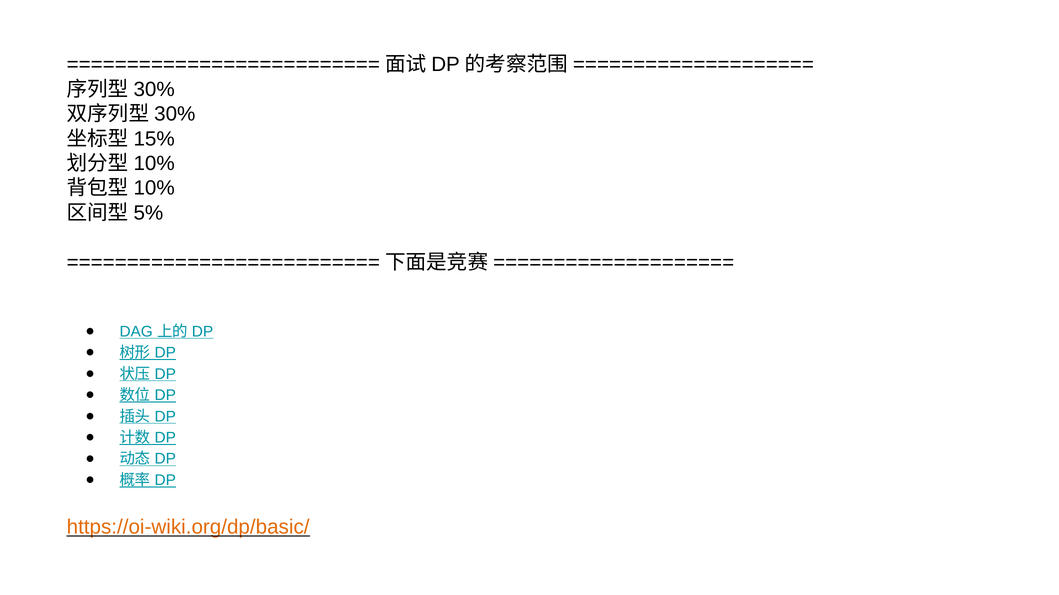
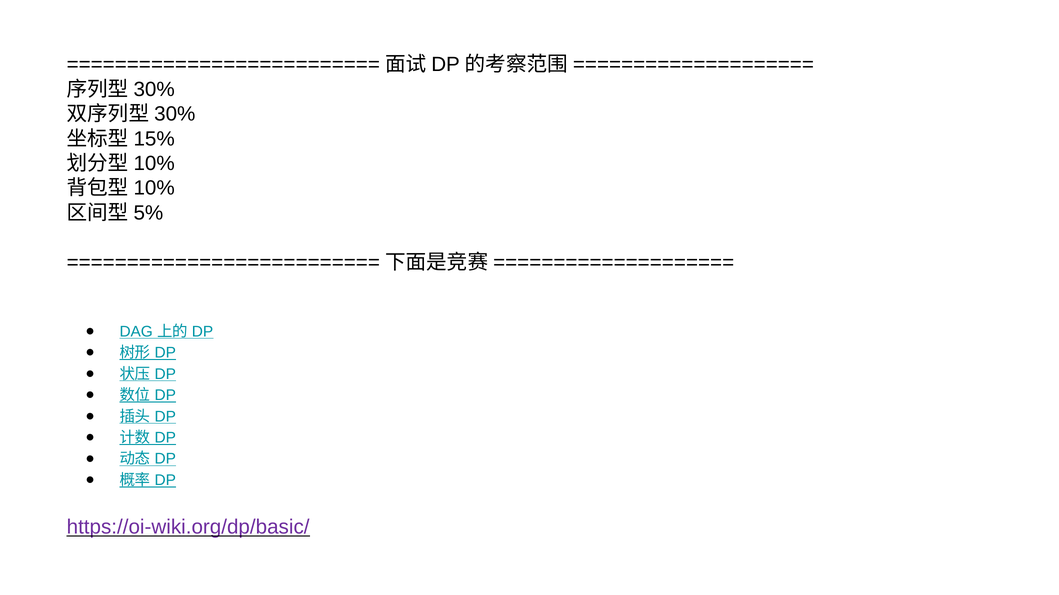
https://oi-wiki.org/dp/basic/ colour: orange -> purple (188, 527)
